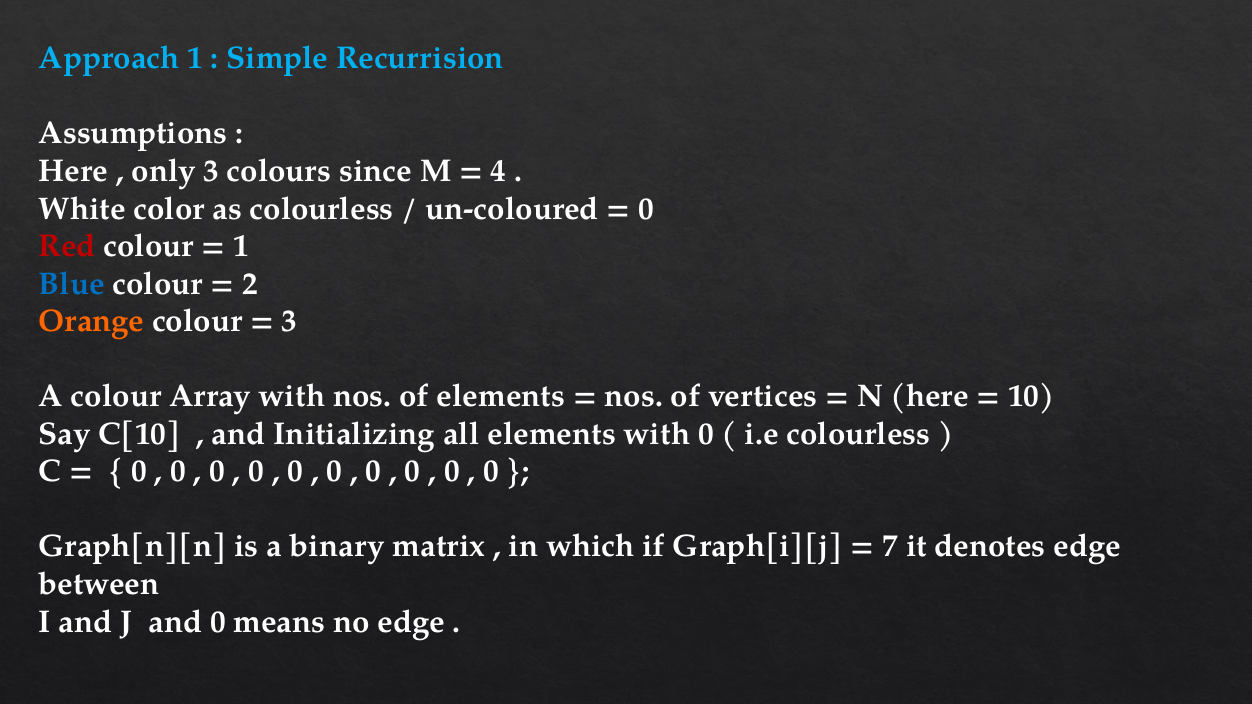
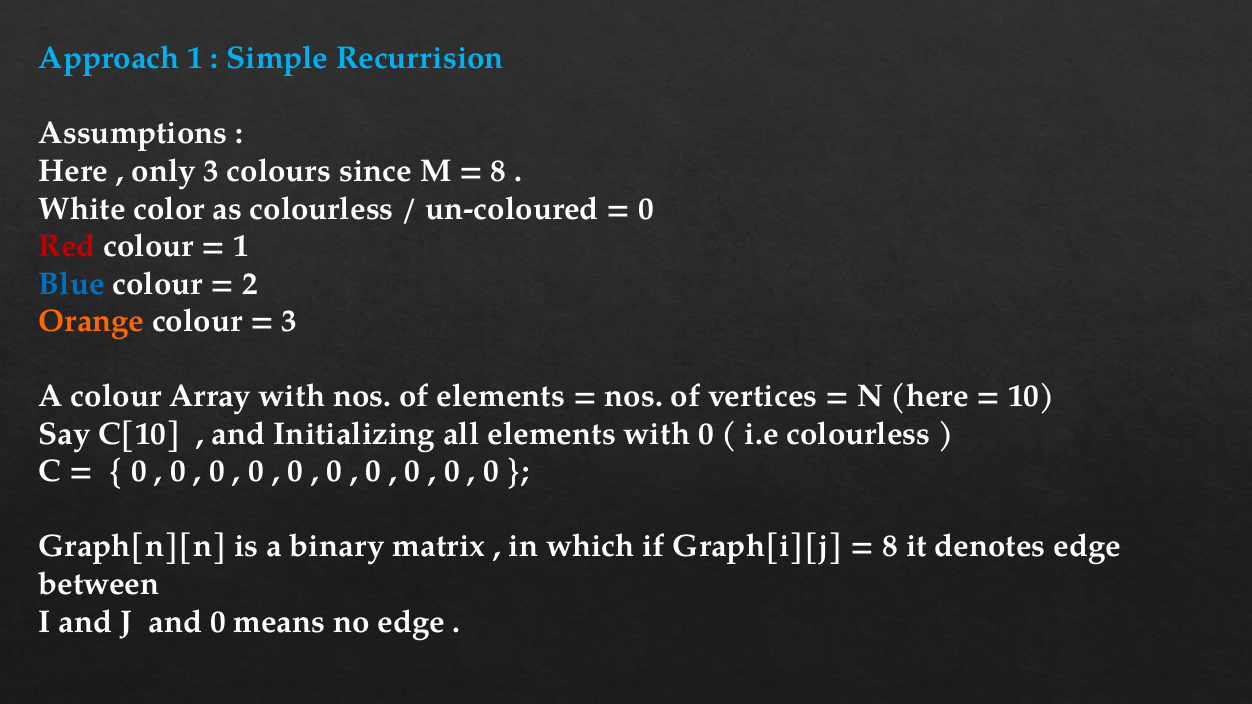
4: 4 -> 8 (499, 171)
7: 7 -> 8 (890, 547)
